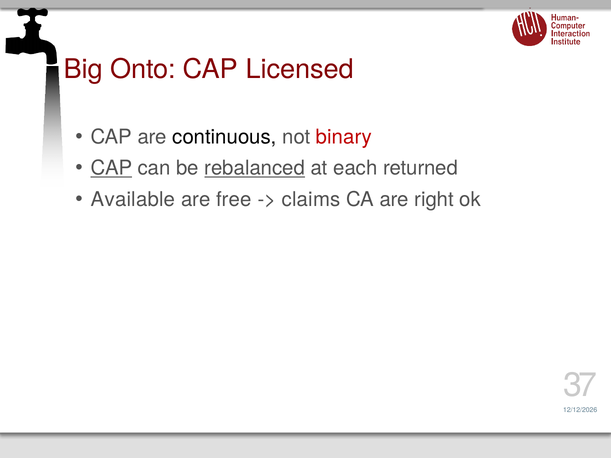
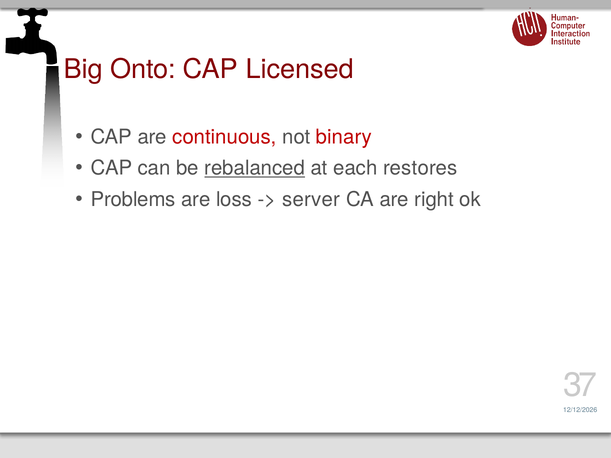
continuous colour: black -> red (225, 137)
CAP underline: present -> none (111, 168)
returned: returned -> restores (420, 168)
Available: Available -> Problems (133, 200)
free: free -> loss (234, 200)
claims: claims -> server (311, 200)
